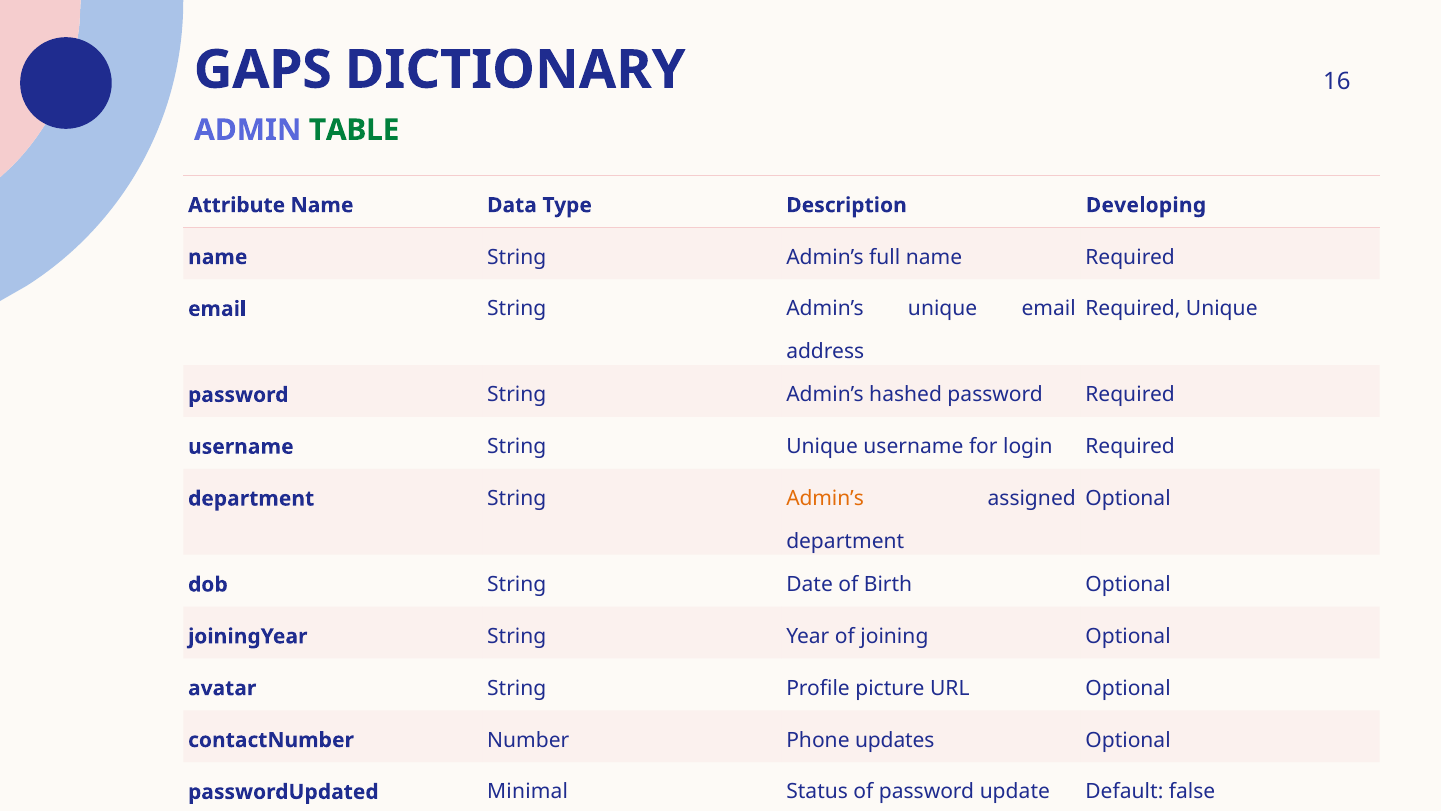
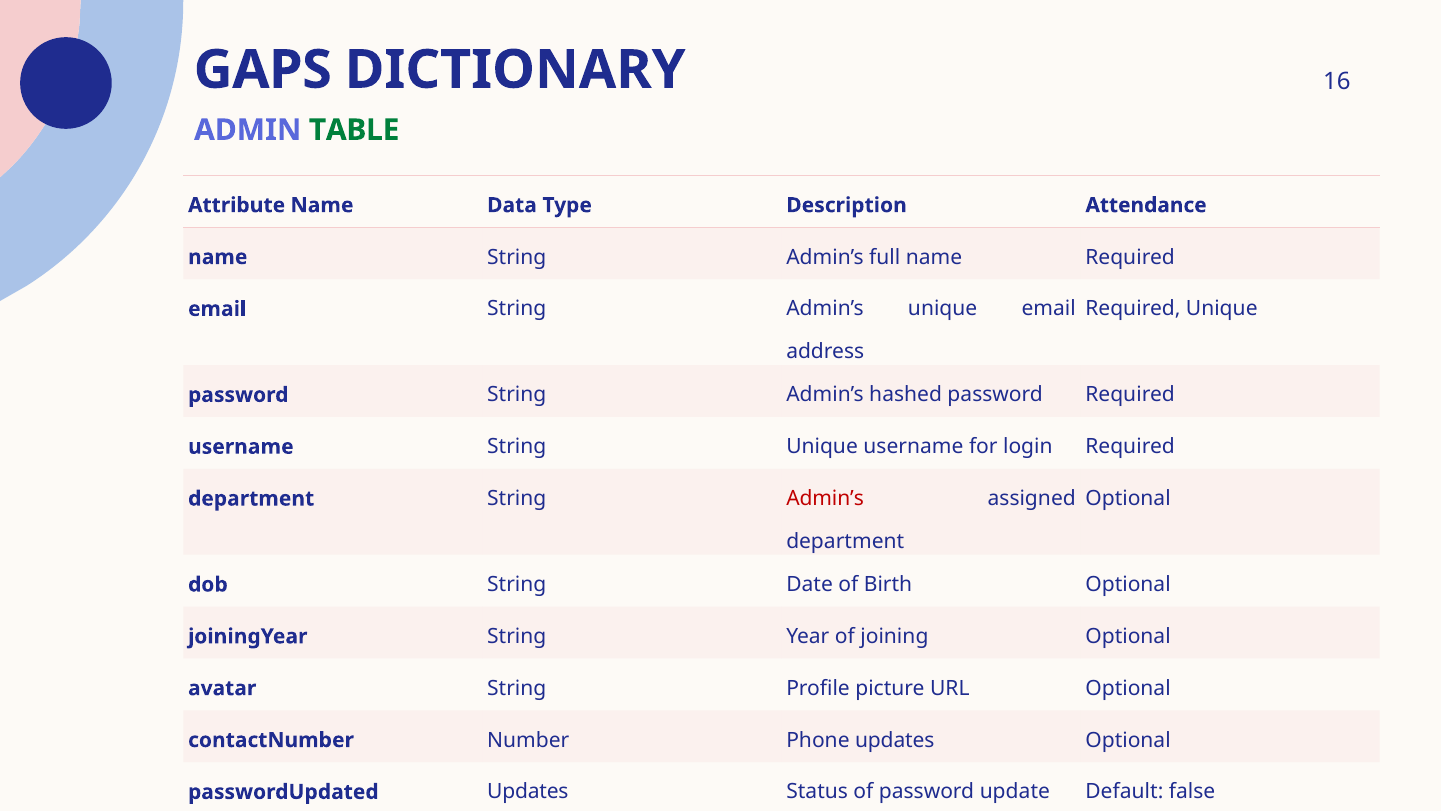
Developing: Developing -> Attendance (1146, 205)
Admin’s colour: orange -> red (825, 498)
passwordUpdated Minimal: Minimal -> Updates (528, 792)
